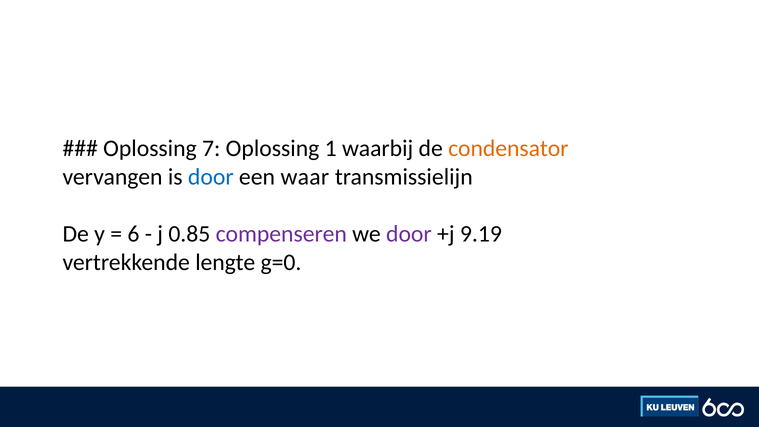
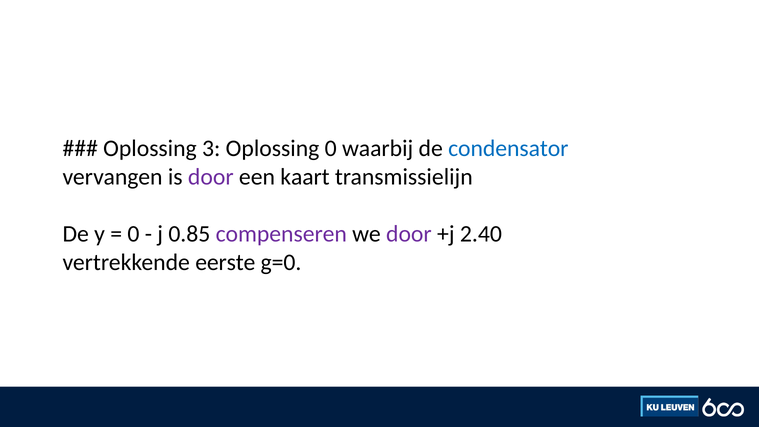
7: 7 -> 3 (211, 148)
Oplossing 1: 1 -> 0 (331, 148)
condensator colour: orange -> blue (508, 148)
door colour: blue -> purple (211, 177)
waar: waar -> kaart (305, 177)
6: 6 -> 0 (133, 234)
9.19: 9.19 -> 2.40 (481, 234)
lengte: lengte -> eerste (225, 262)
